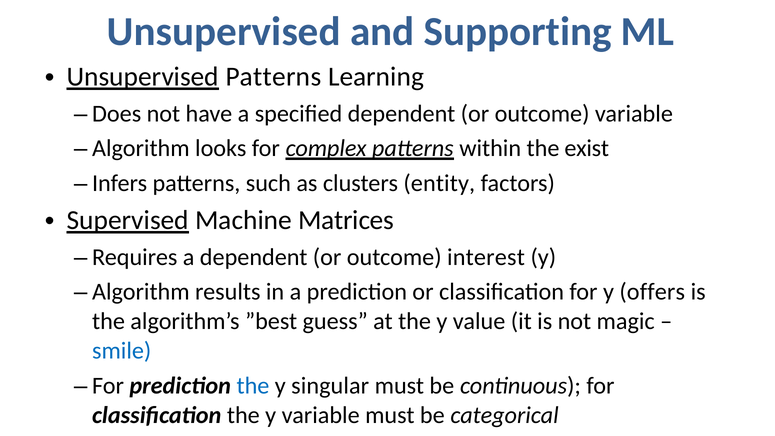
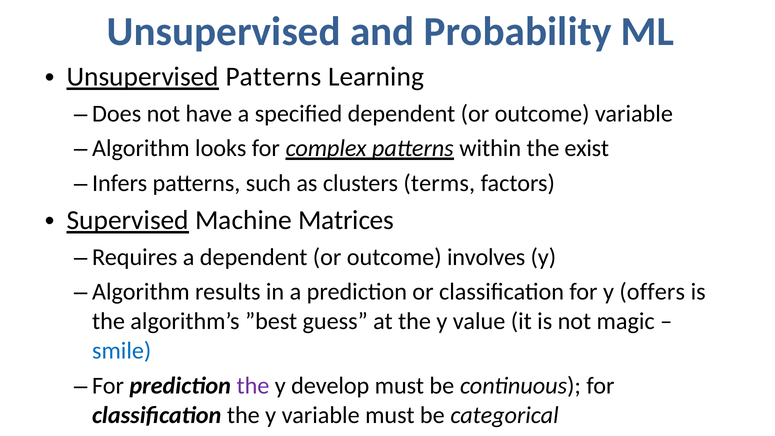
Supporting: Supporting -> Probability (518, 31)
entity: entity -> terms (439, 183)
interest: interest -> involves (486, 257)
the colour: blue -> purple (253, 386)
singular: singular -> develop (330, 386)
